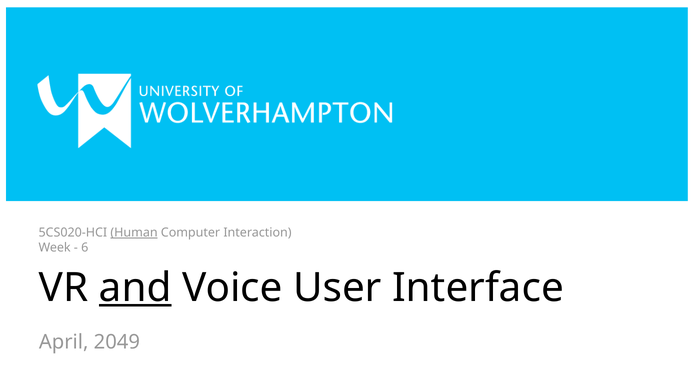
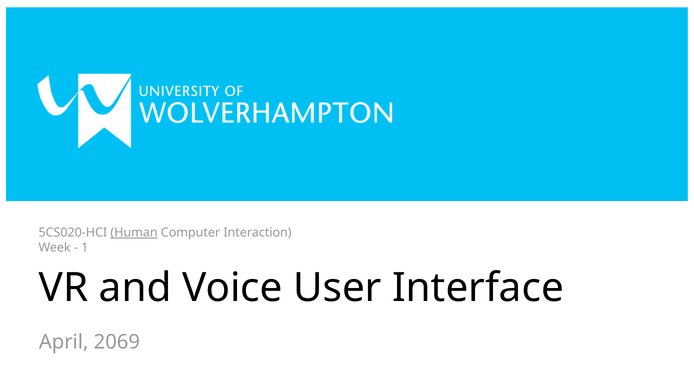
6: 6 -> 1 (85, 248)
and underline: present -> none (135, 288)
2049: 2049 -> 2069 (117, 342)
